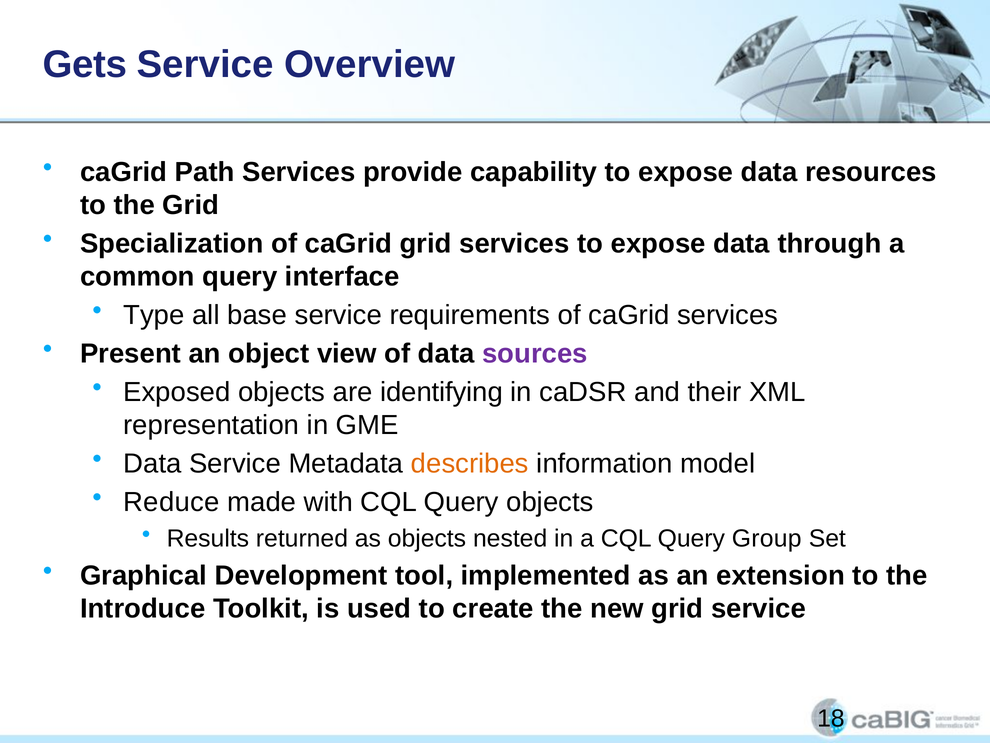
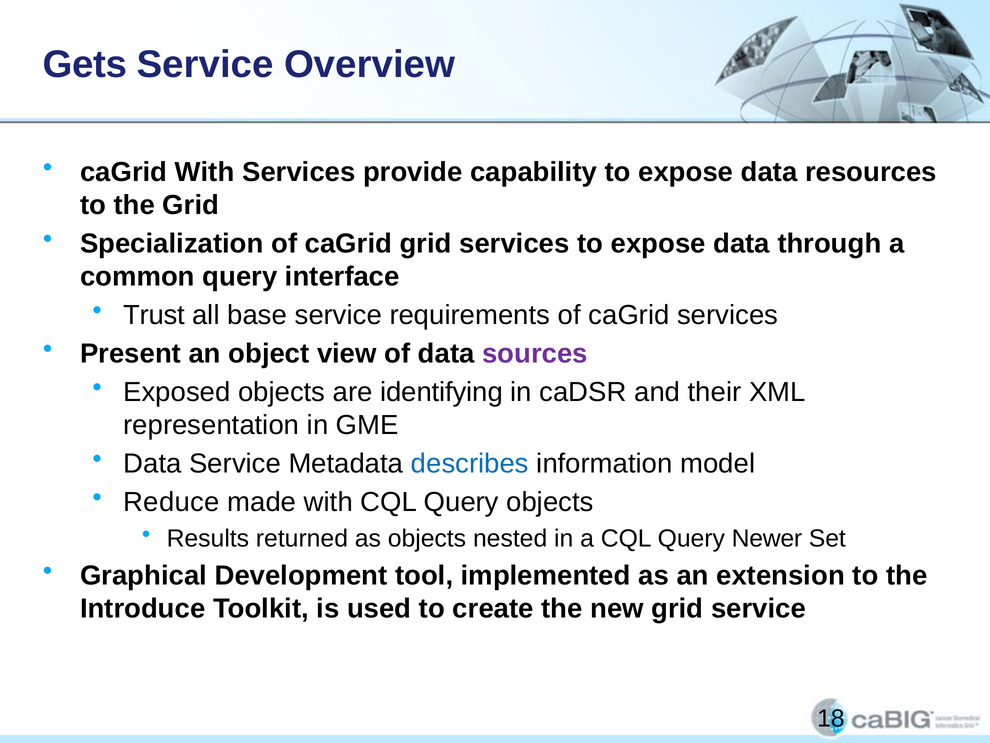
caGrid Path: Path -> With (205, 172)
Type: Type -> Trust (154, 315)
describes colour: orange -> blue (470, 463)
Group: Group -> Newer (767, 538)
